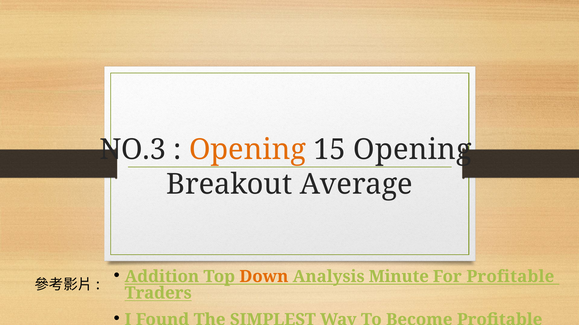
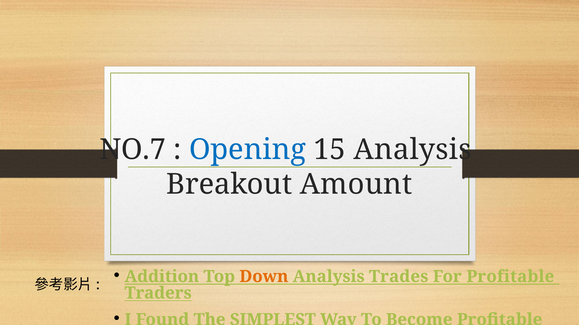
NO.3: NO.3 -> NO.7 (133, 150)
Opening colour: orange -> blue (247, 150)
15 Opening: Opening -> Analysis (412, 150)
Average: Average -> Amount (356, 185)
Minute: Minute -> Trades (399, 277)
